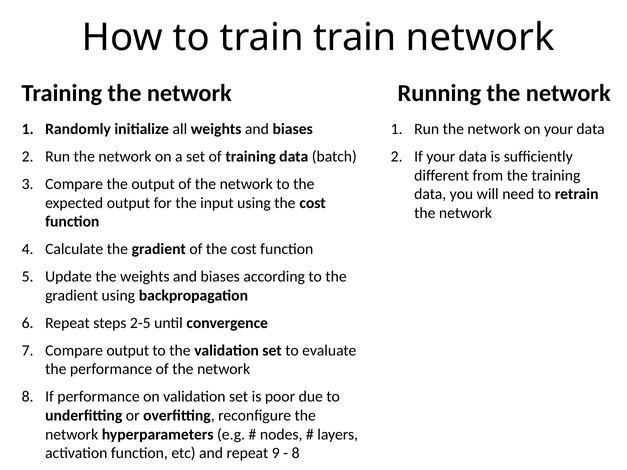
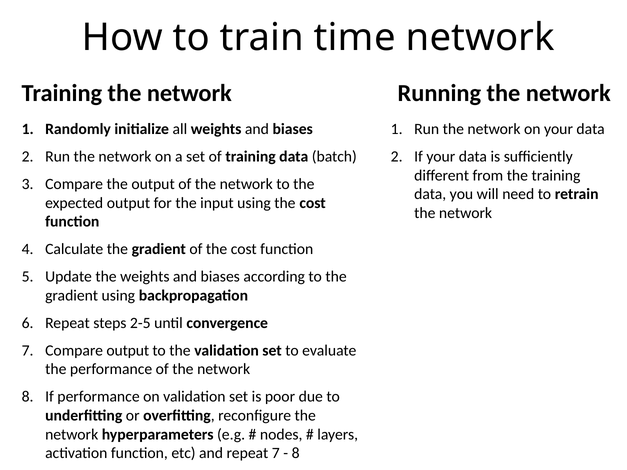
train train: train -> time (355, 38)
repeat 9: 9 -> 7 (276, 453)
